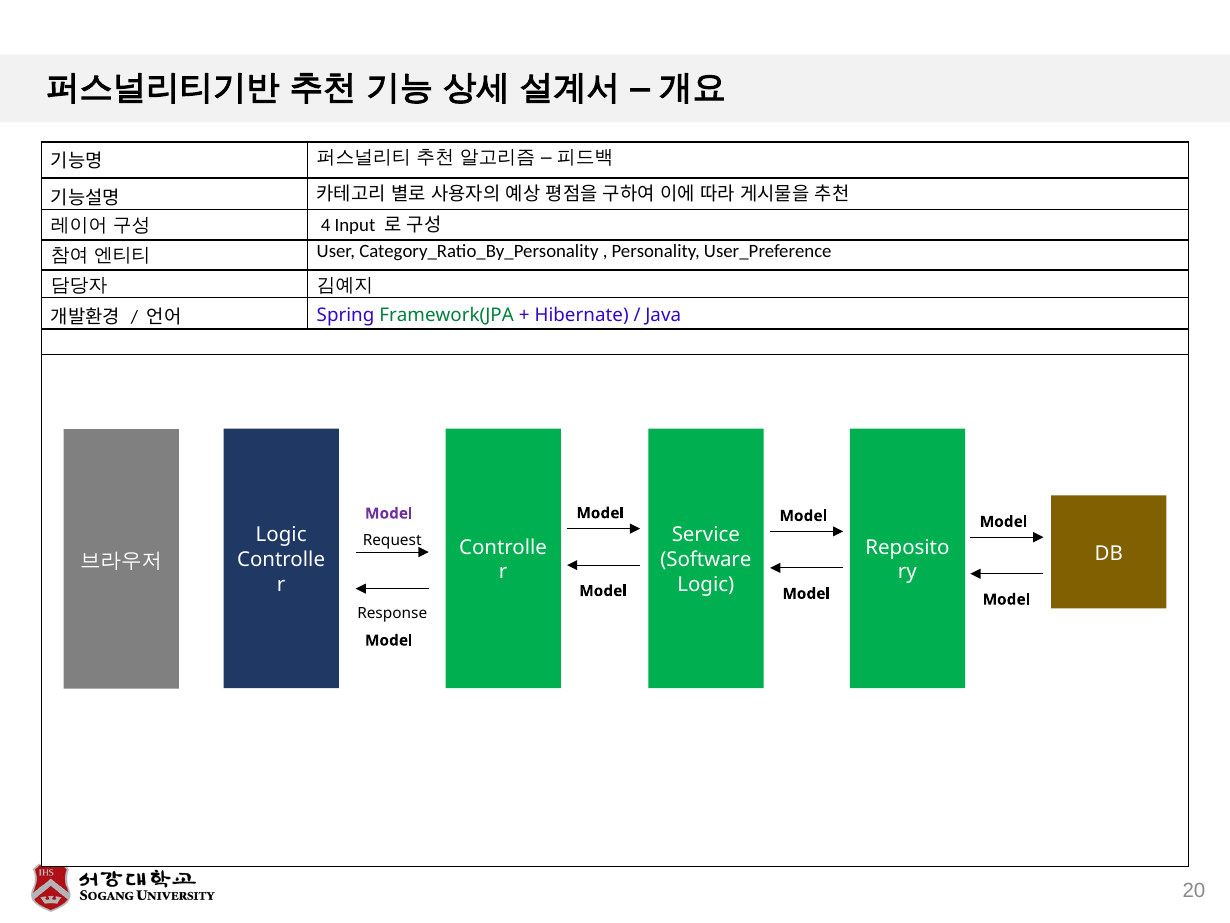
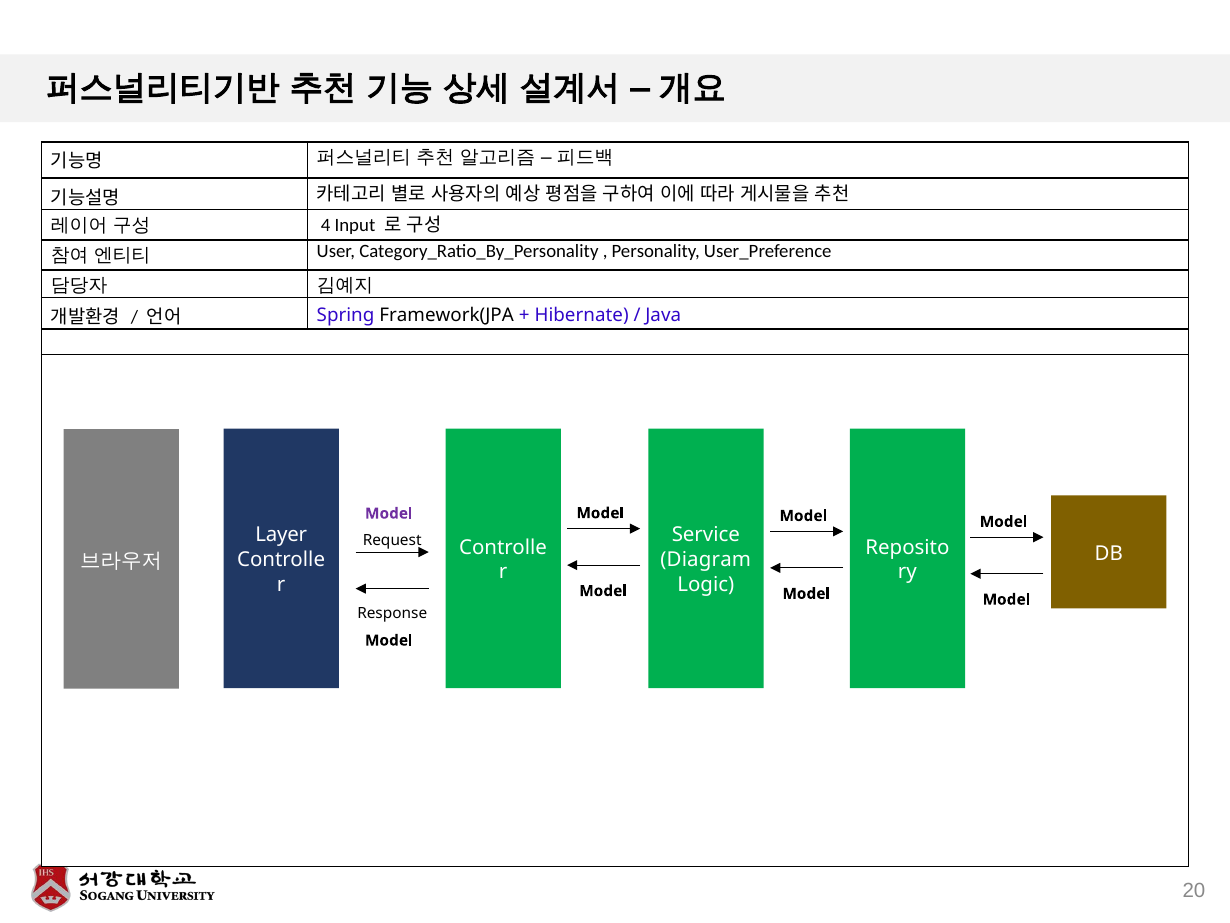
Framework(JPA colour: green -> black (447, 315)
Logic: Logic -> Layer (281, 535)
Software: Software -> Diagram (706, 560)
